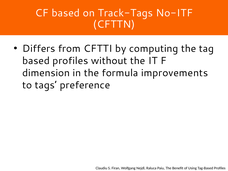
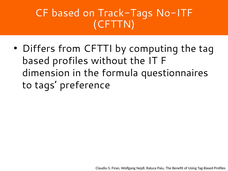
improvements: improvements -> questionnaires (175, 73)
